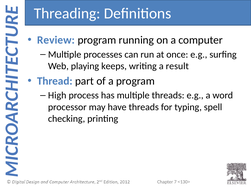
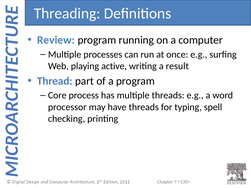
keeps: keeps -> active (114, 66)
High: High -> Core (57, 95)
